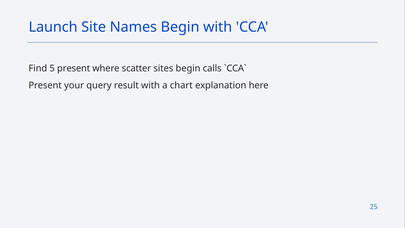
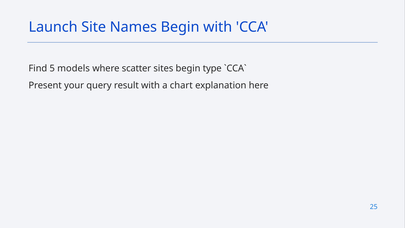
5 present: present -> models (74, 68)
calls: calls -> type (212, 68)
